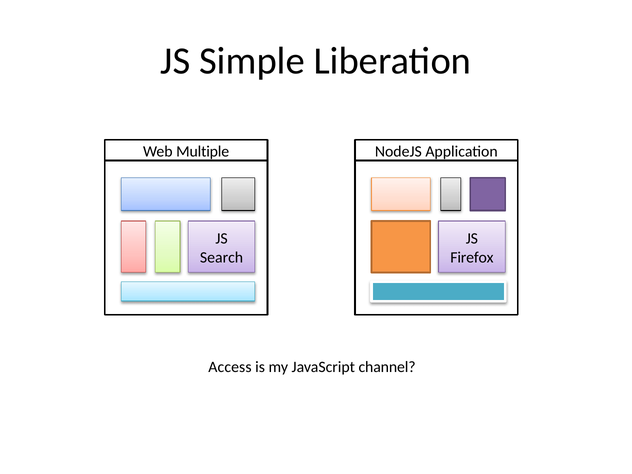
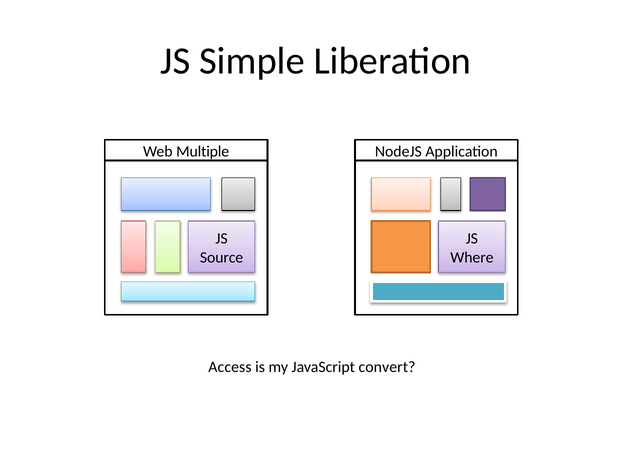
Search: Search -> Source (222, 257)
Firefox: Firefox -> Where (472, 257)
channel: channel -> convert (387, 367)
